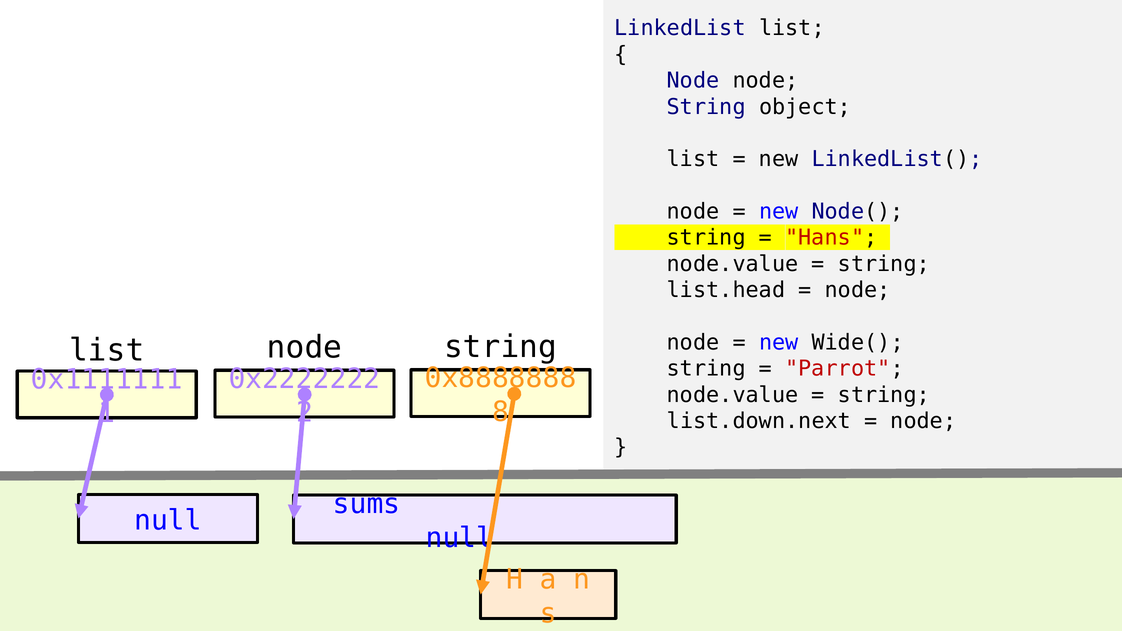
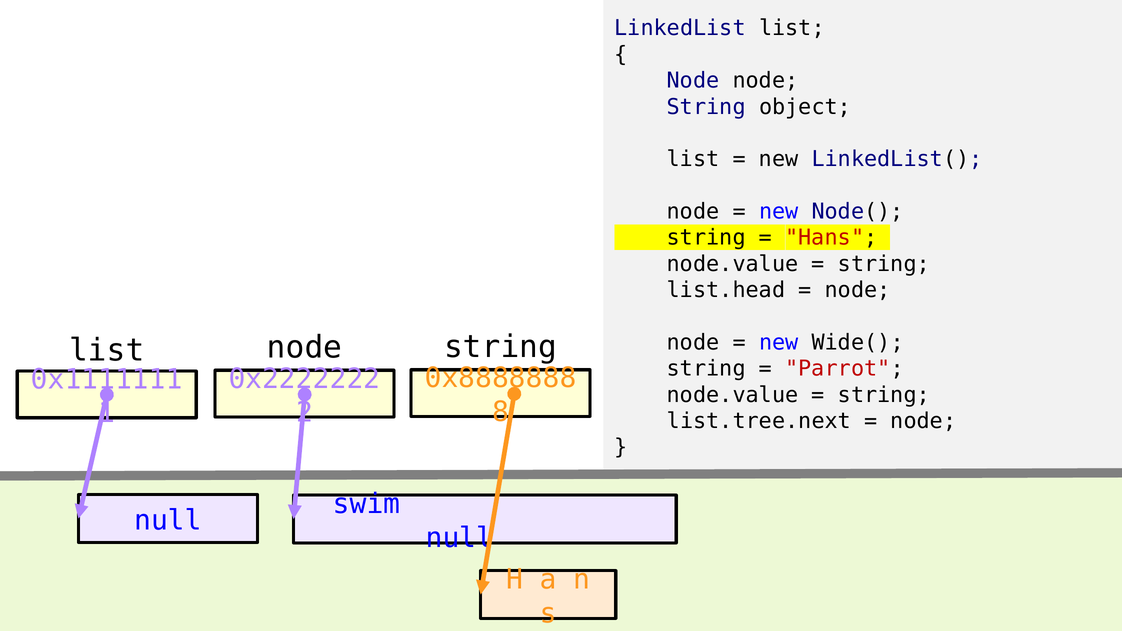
list.down.next: list.down.next -> list.tree.next (759, 421)
sums: sums -> swim (367, 504)
